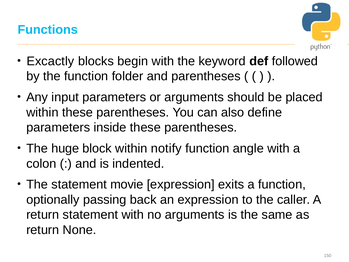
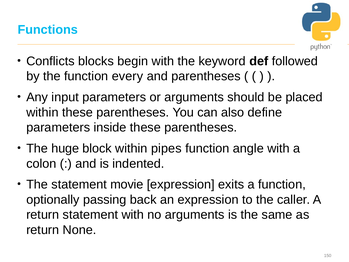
Excactly: Excactly -> Conflicts (50, 61)
folder: folder -> every (127, 76)
notify: notify -> pipes (166, 148)
